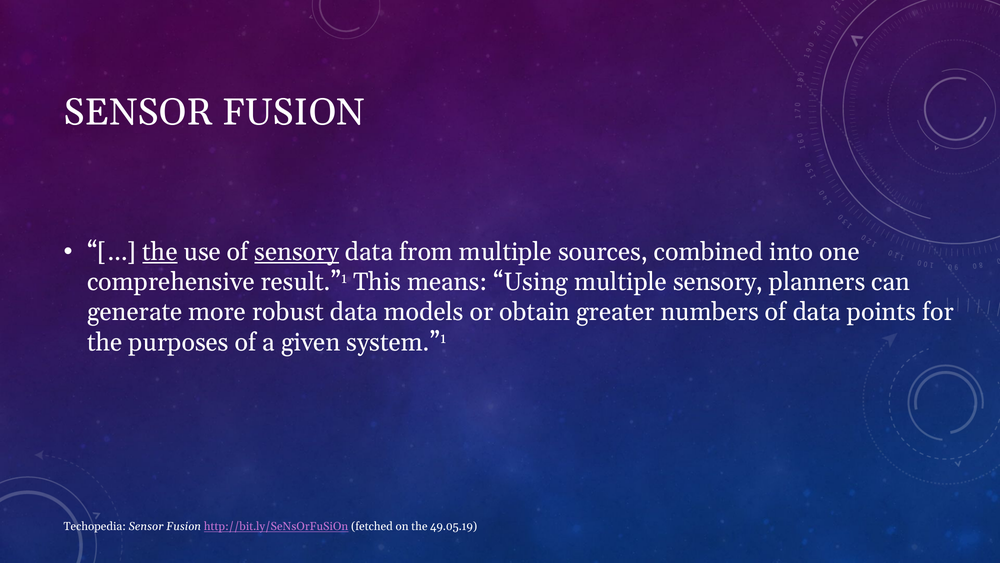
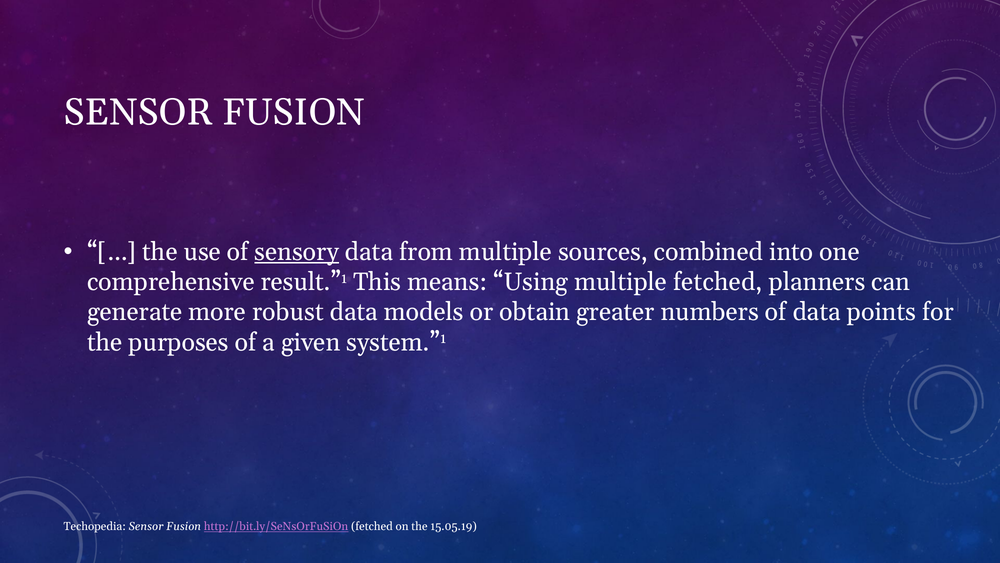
the underline: present -> none (160, 252)
multiple sensory: sensory -> fetched (718, 282)
49.05.19: 49.05.19 -> 15.05.19 (453, 526)
